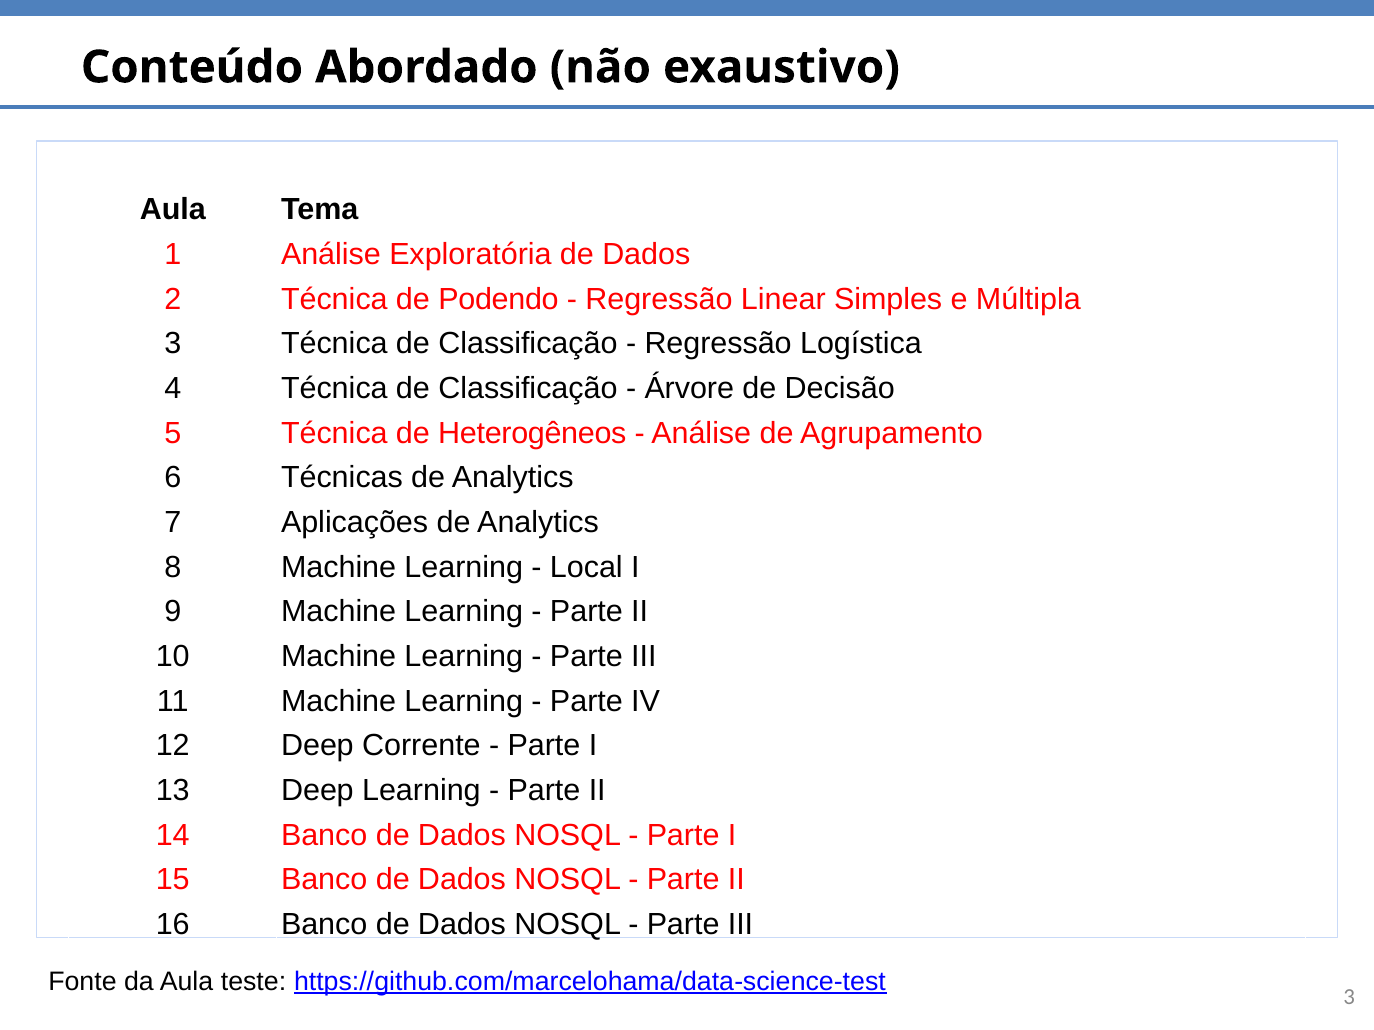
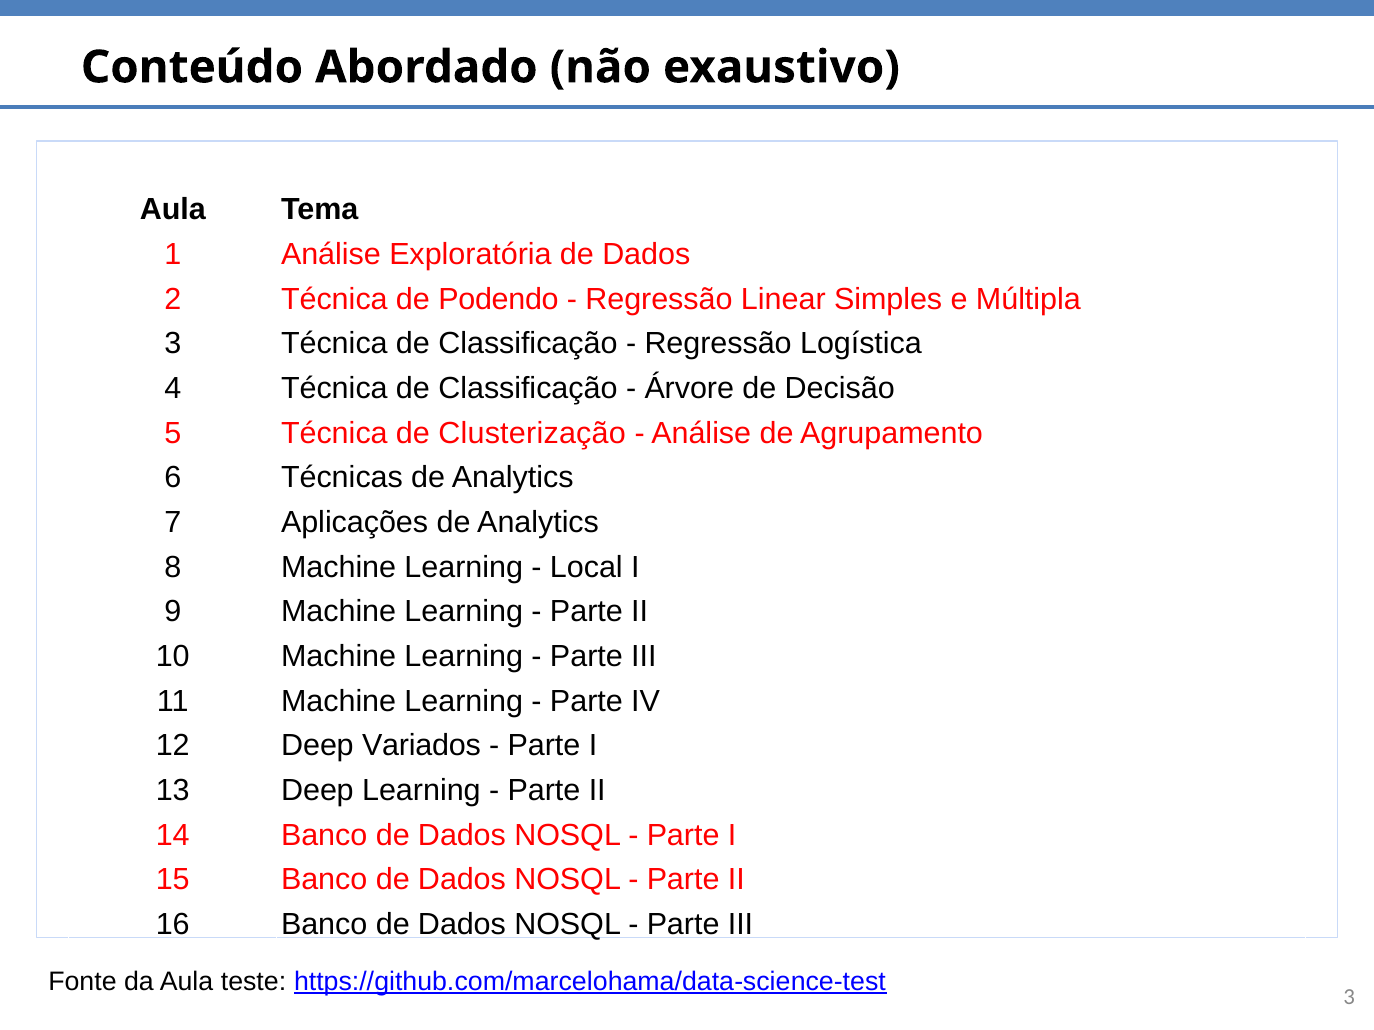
Heterogêneos: Heterogêneos -> Clusterização (532, 433)
Corrente: Corrente -> Variados (421, 746)
